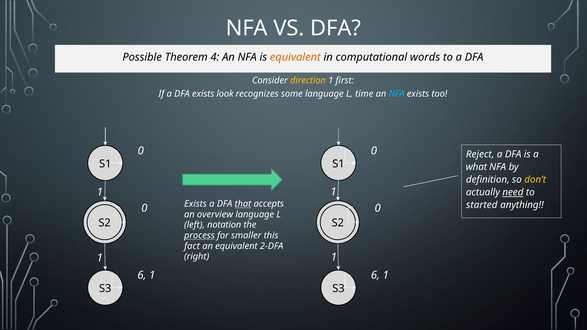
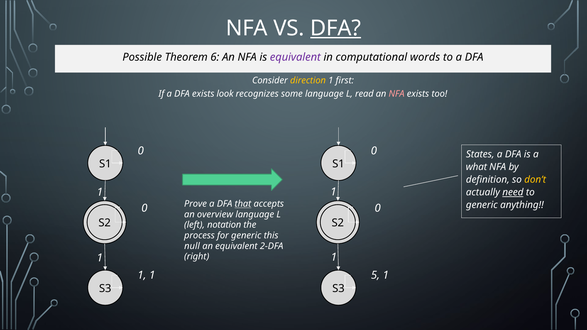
DFA underline: none -> present (336, 28)
4: 4 -> 6 (215, 57)
equivalent colour: orange -> purple (295, 57)
time: time -> read (364, 94)
NFA colour: light blue -> pink (397, 94)
Reject: Reject -> States (480, 154)
Exists: Exists -> Prove (196, 204)
started: started -> generic (482, 205)
process underline: present -> none (199, 236)
for smaller: smaller -> generic (246, 236)
fact: fact -> null (192, 246)
6: 6 -> 1 (142, 275)
6: 6 -> 5 (375, 275)
